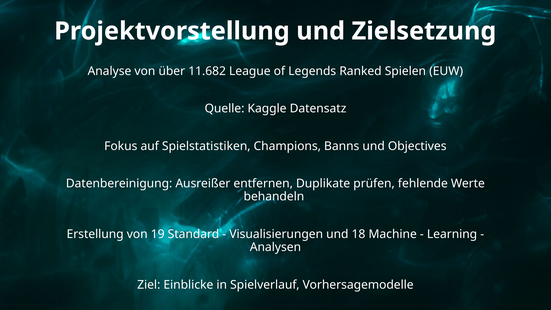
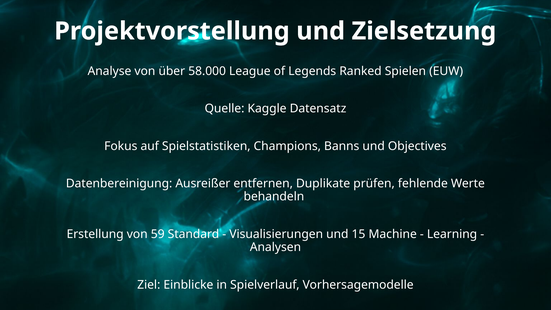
11.682: 11.682 -> 58.000 (207, 71)
19: 19 -> 59 (158, 234)
18: 18 -> 15 (358, 234)
